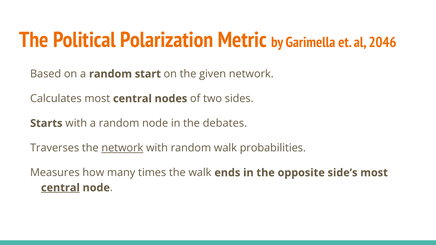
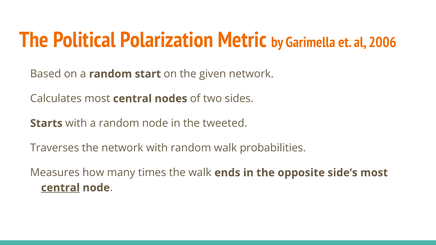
2046: 2046 -> 2006 (383, 43)
debates: debates -> tweeted (225, 123)
network underline: present -> none (122, 148)
